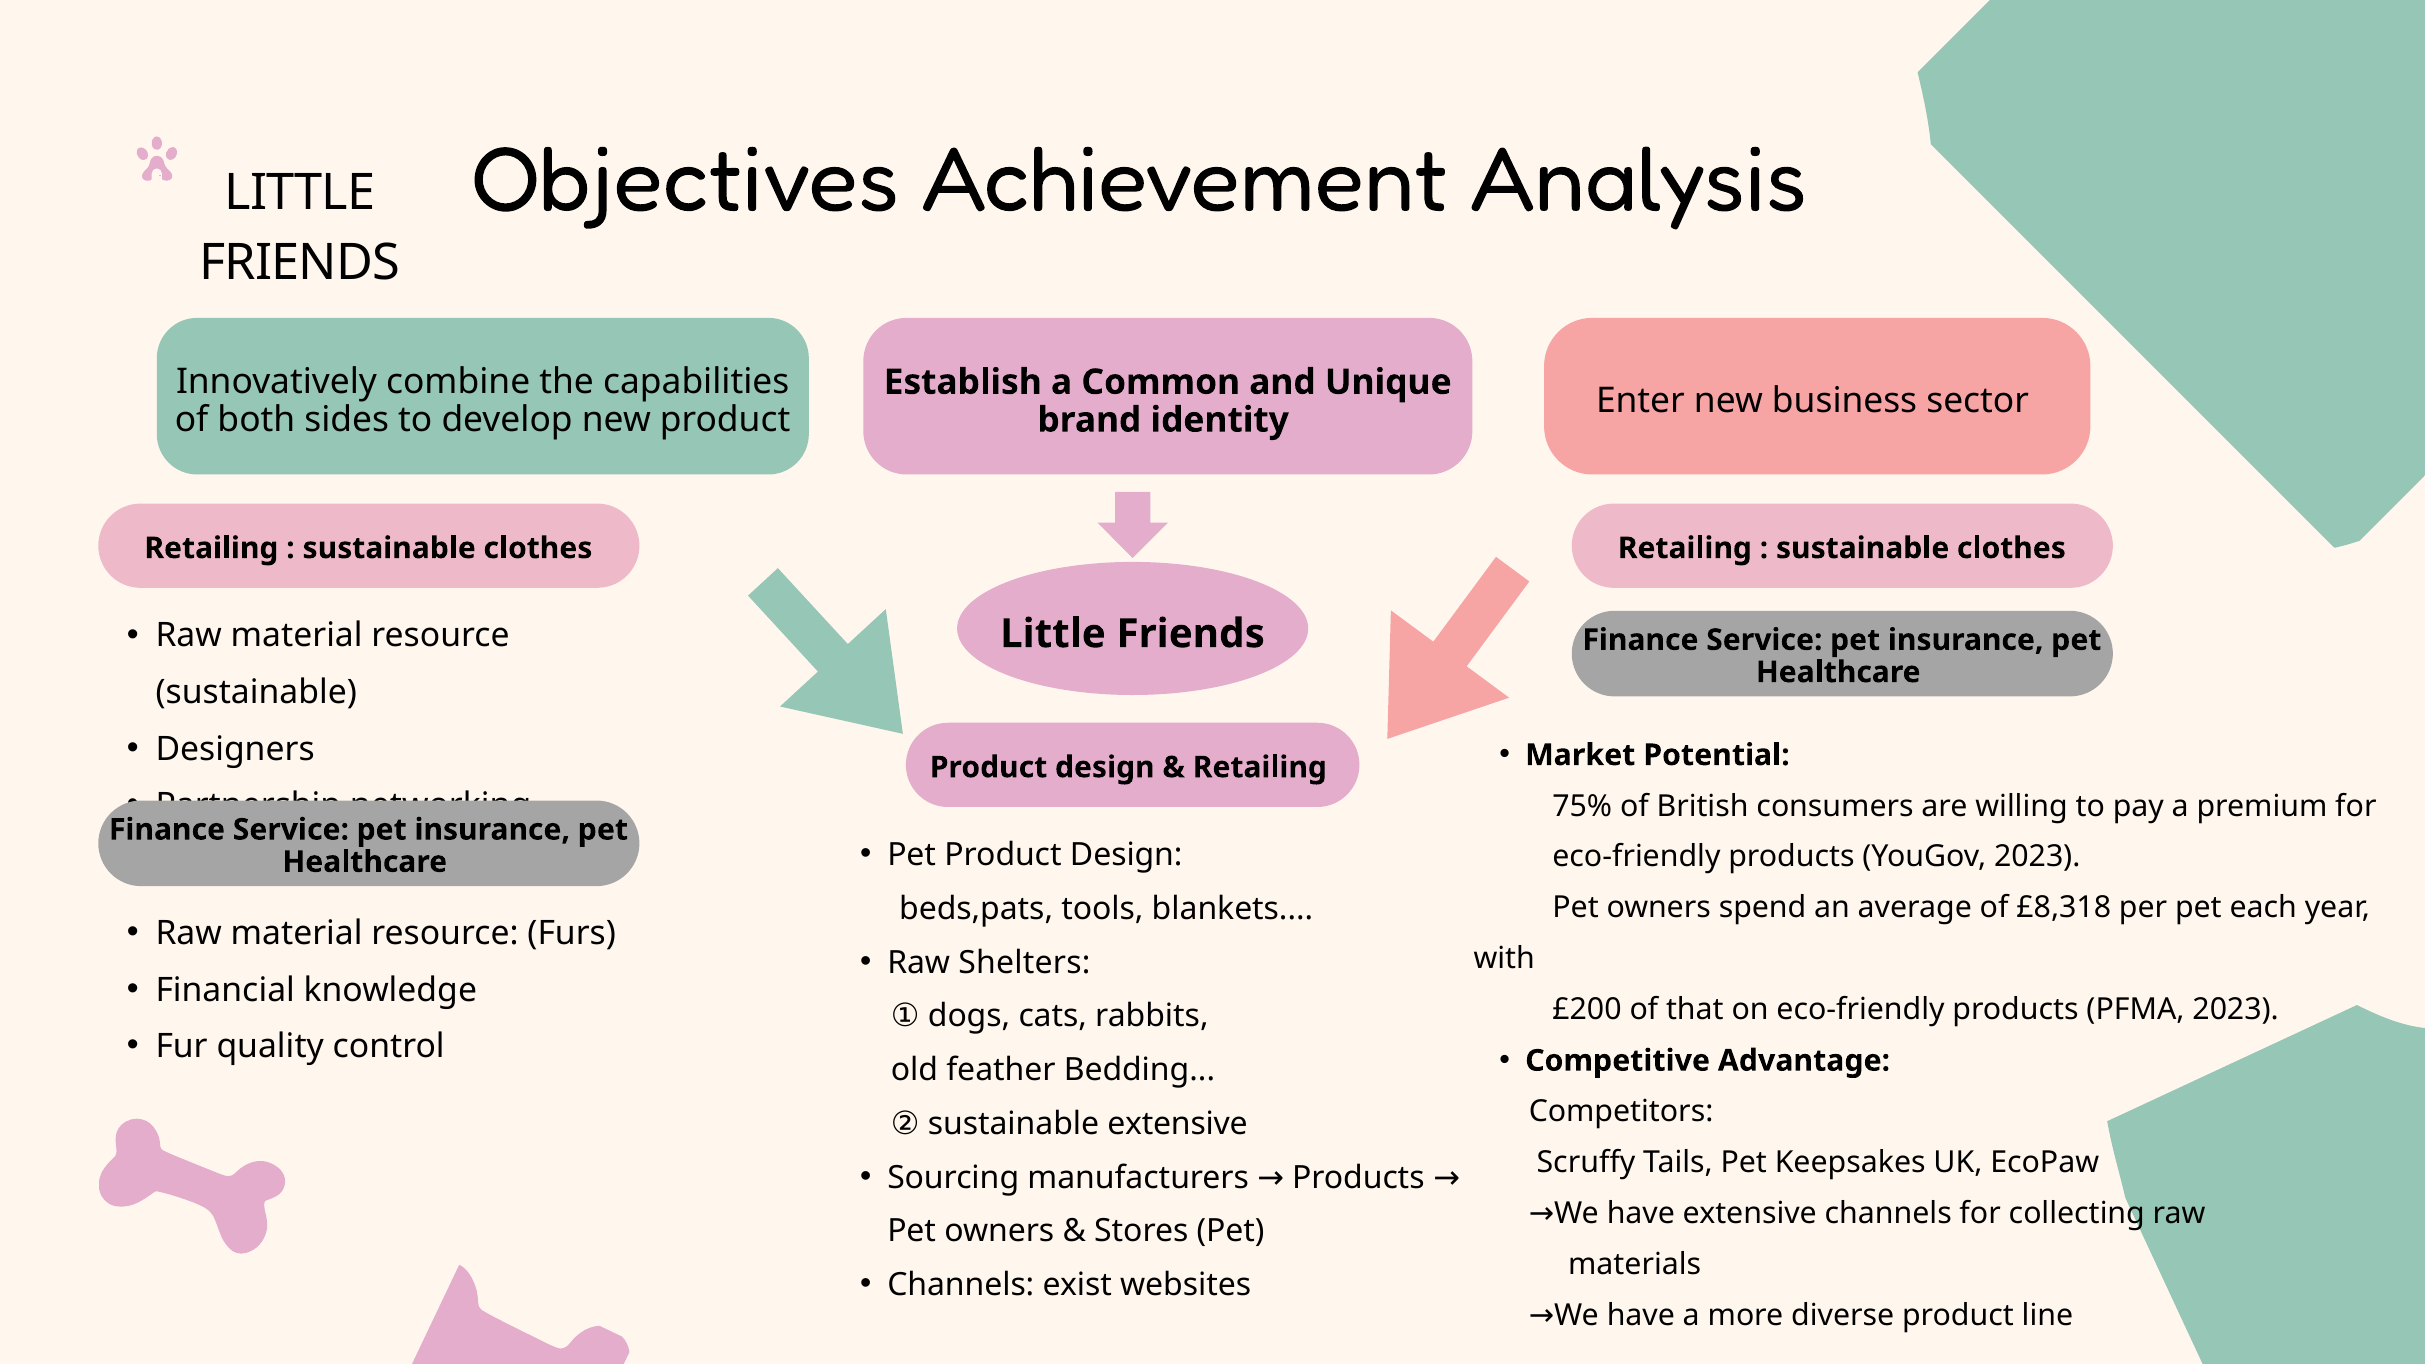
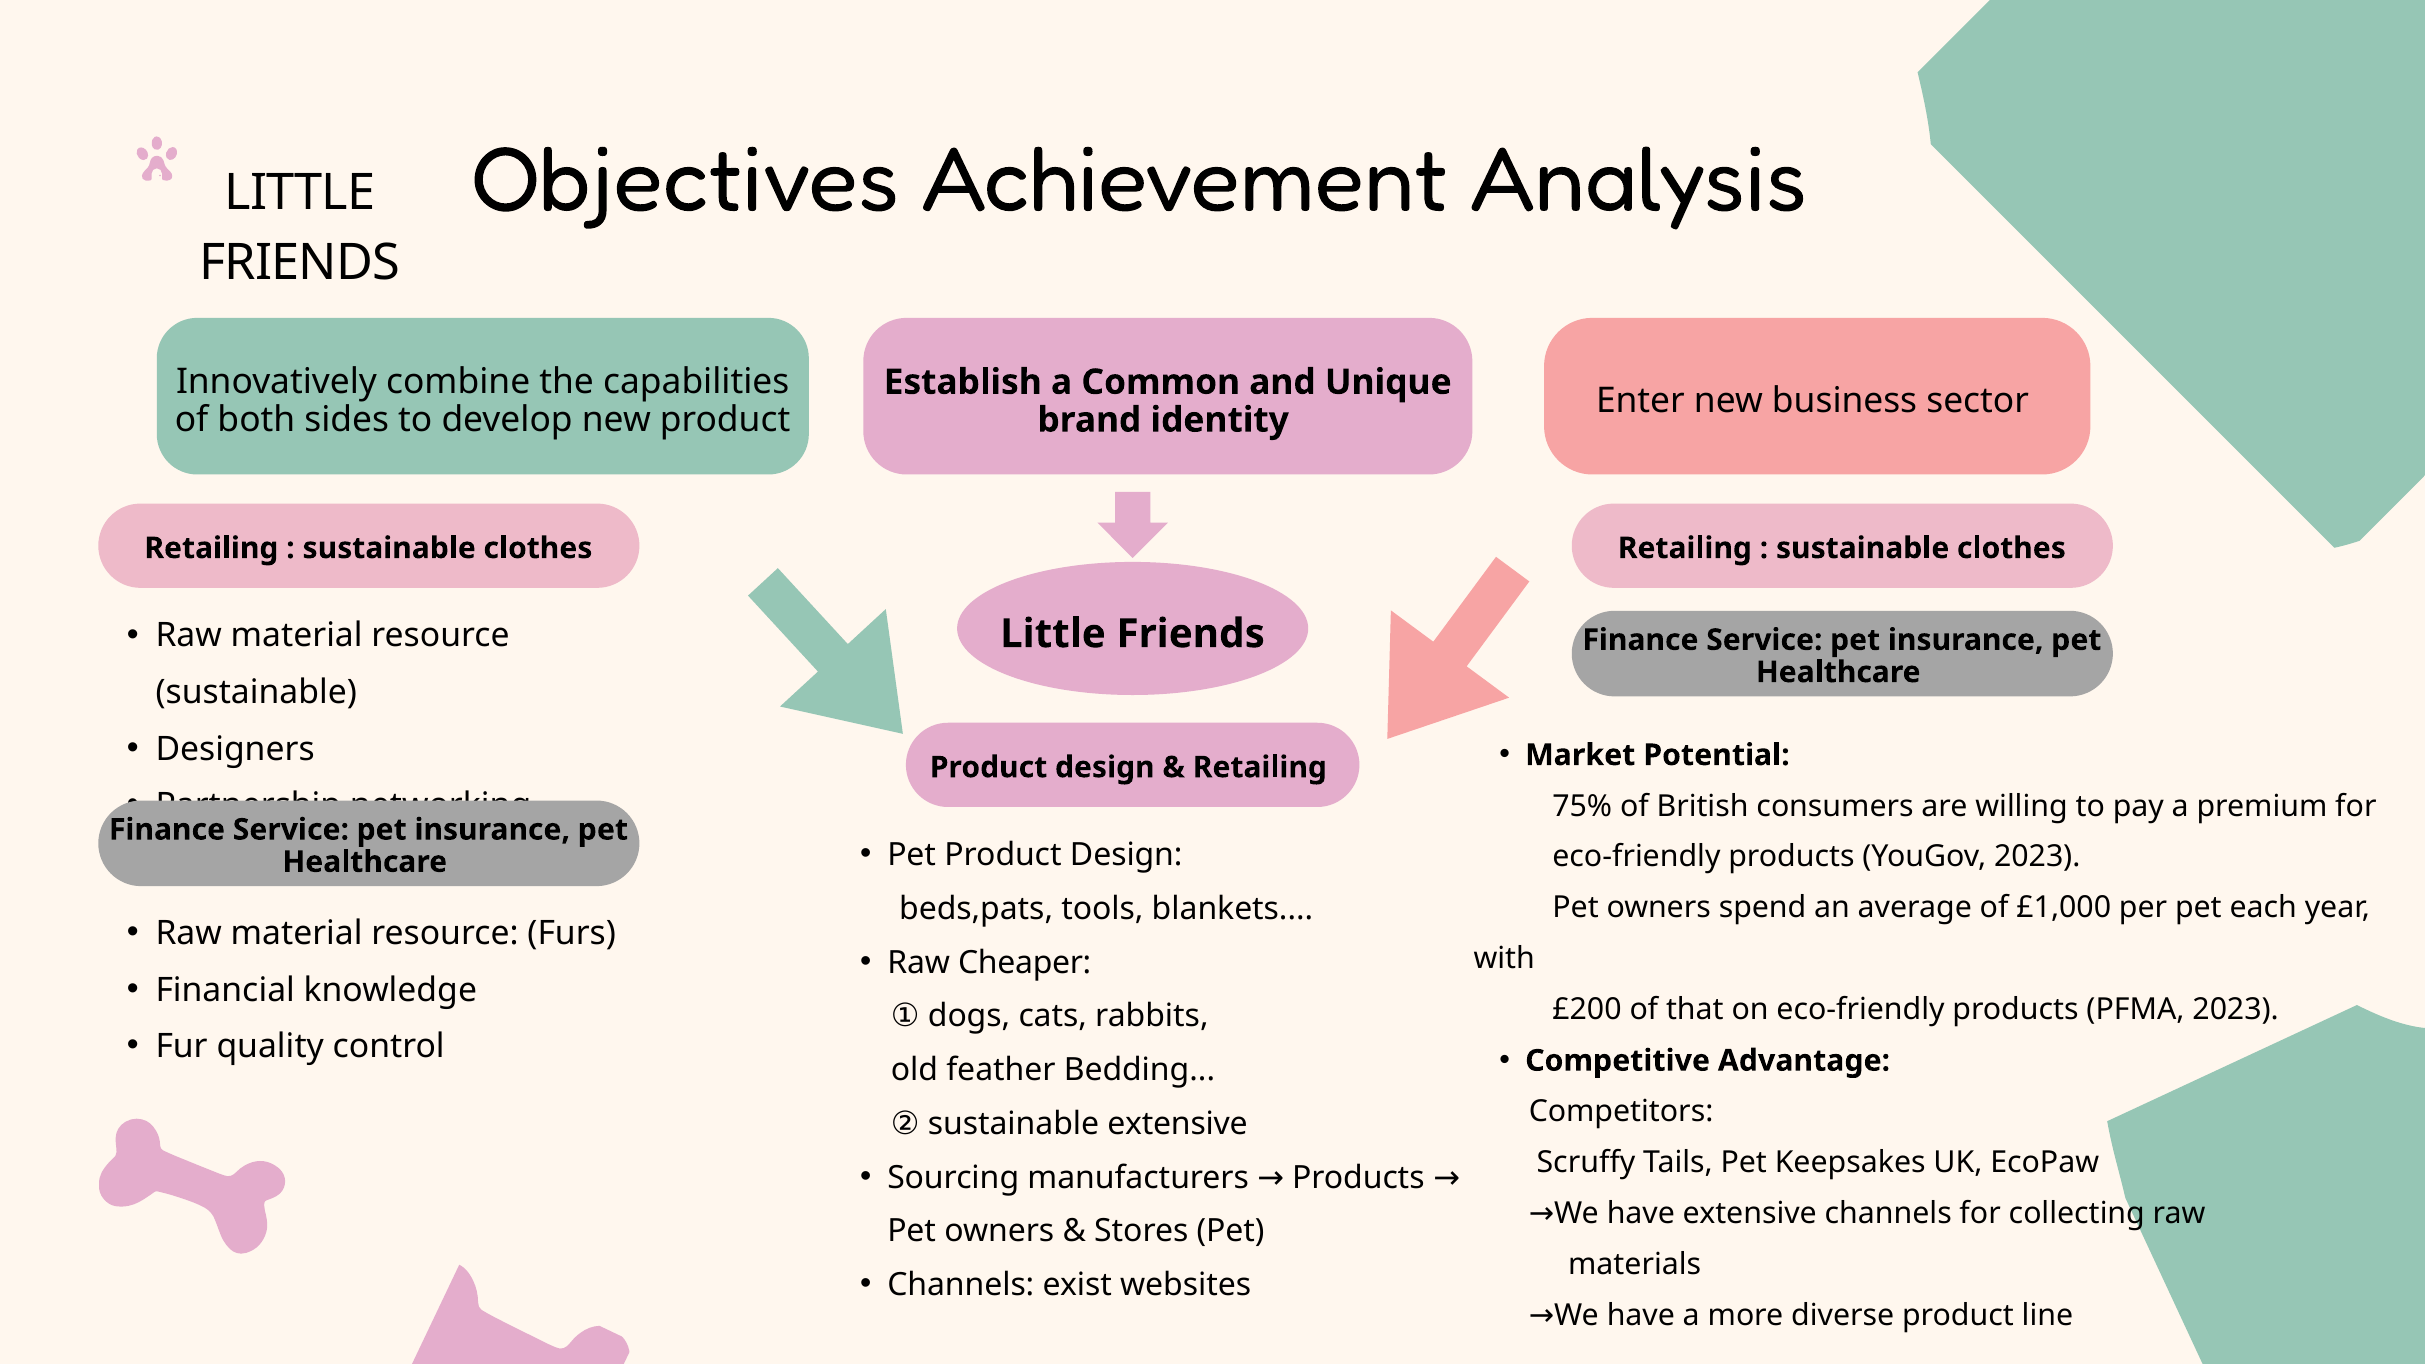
£8,318: £8,318 -> £1,000 (2064, 908)
Shelters: Shelters -> Cheaper (1025, 963)
